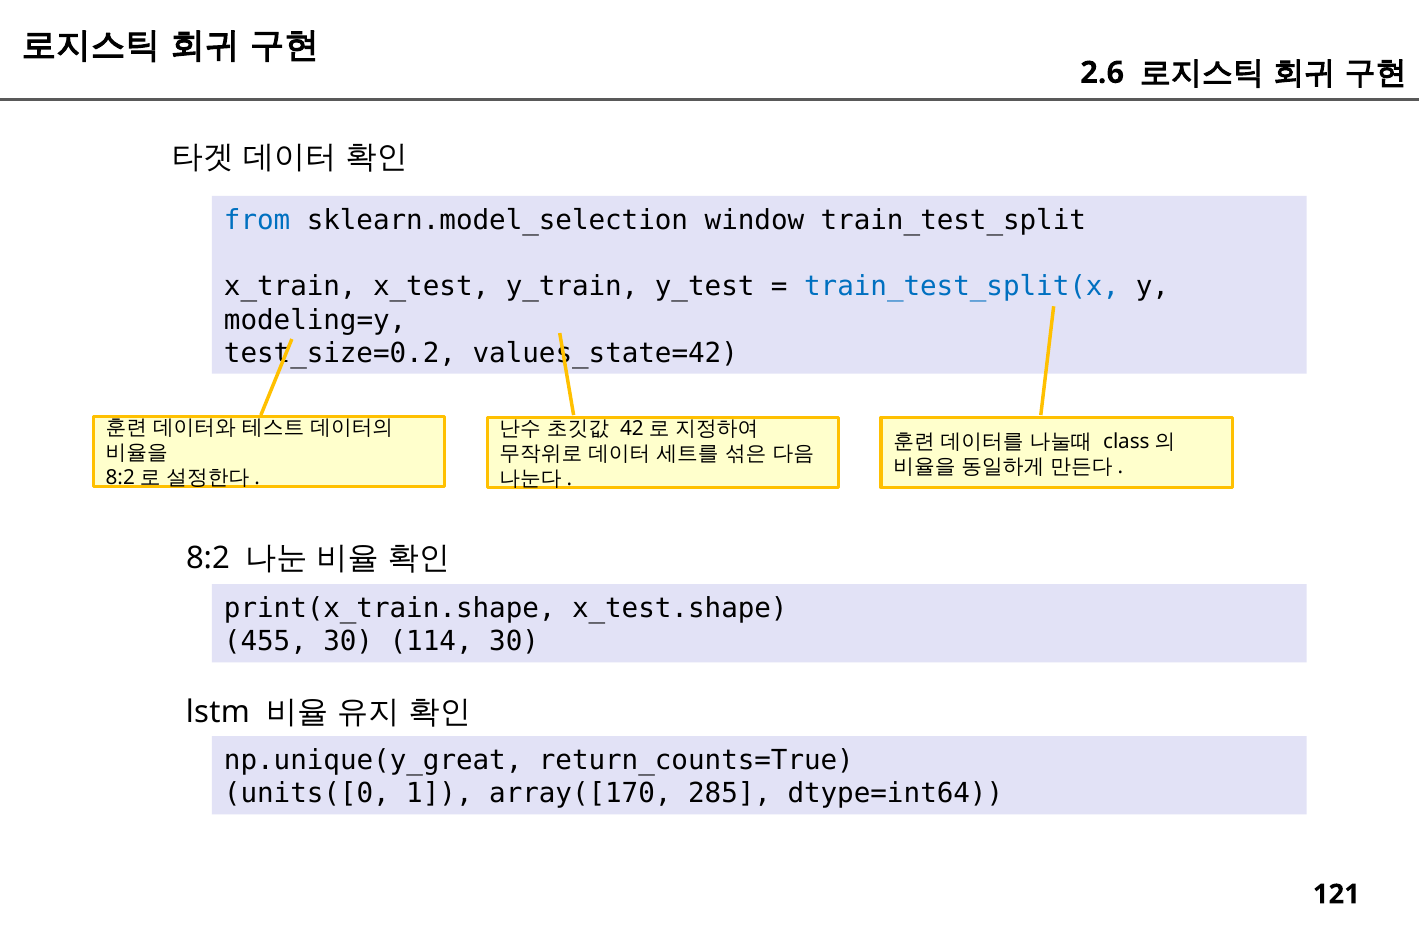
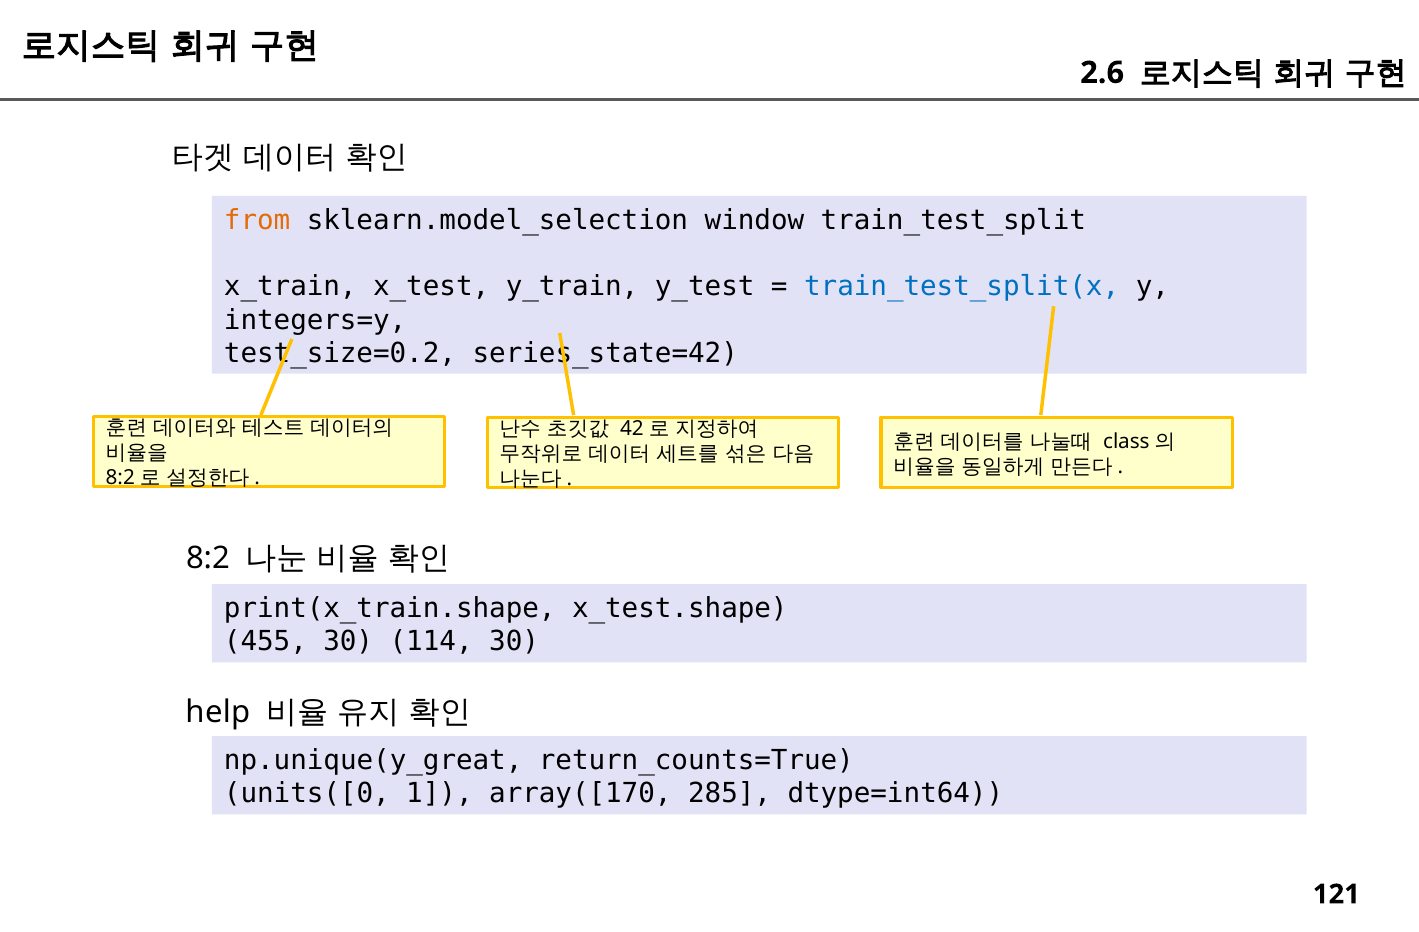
from colour: blue -> orange (257, 221)
modeling=y: modeling=y -> integers=y (315, 320)
values_state=42: values_state=42 -> series_state=42 (605, 353)
lstm: lstm -> help (218, 713)
